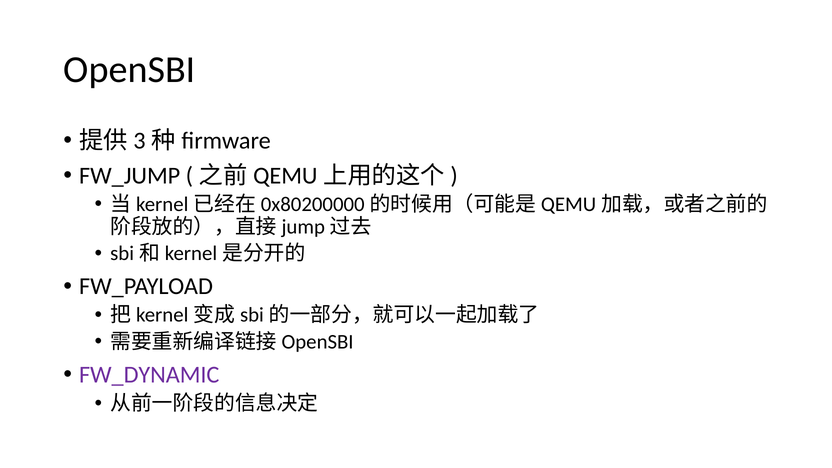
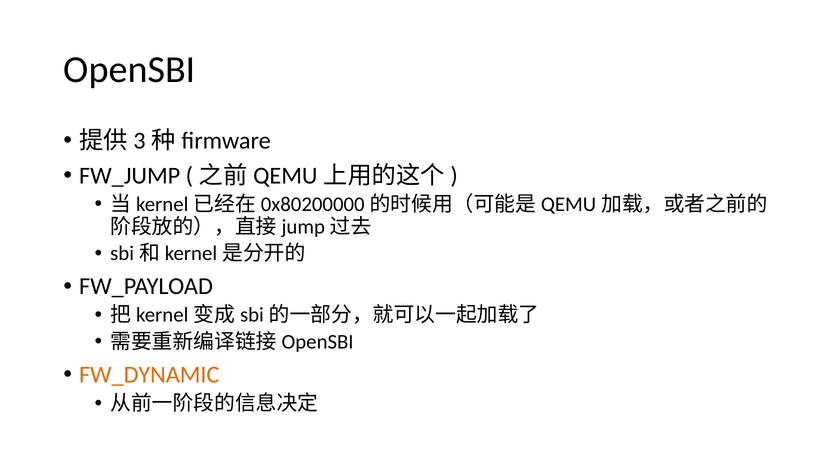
FW_DYNAMIC colour: purple -> orange (149, 375)
